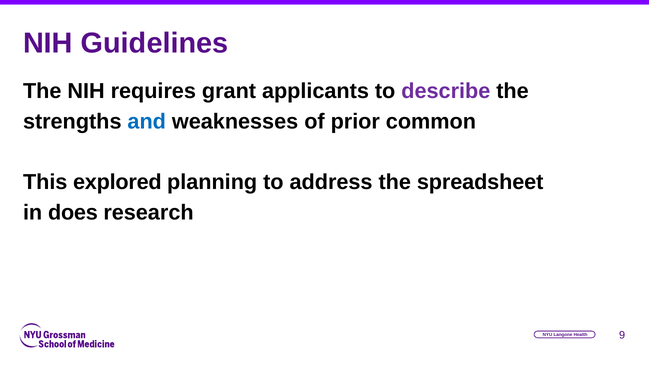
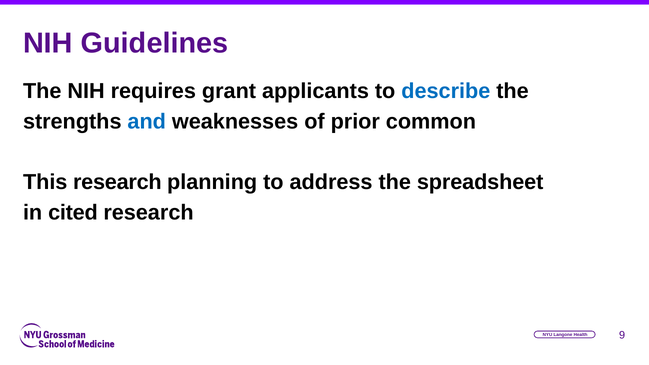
describe colour: purple -> blue (446, 91)
This explored: explored -> research (117, 182)
does: does -> cited (73, 212)
